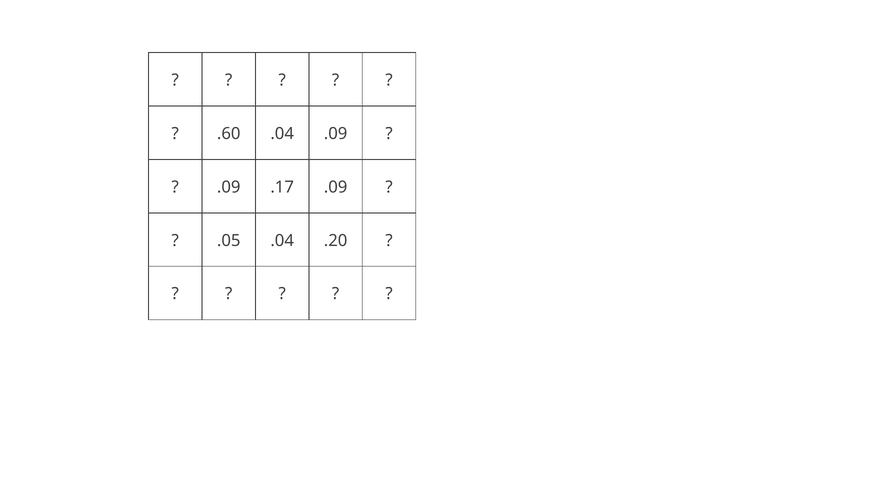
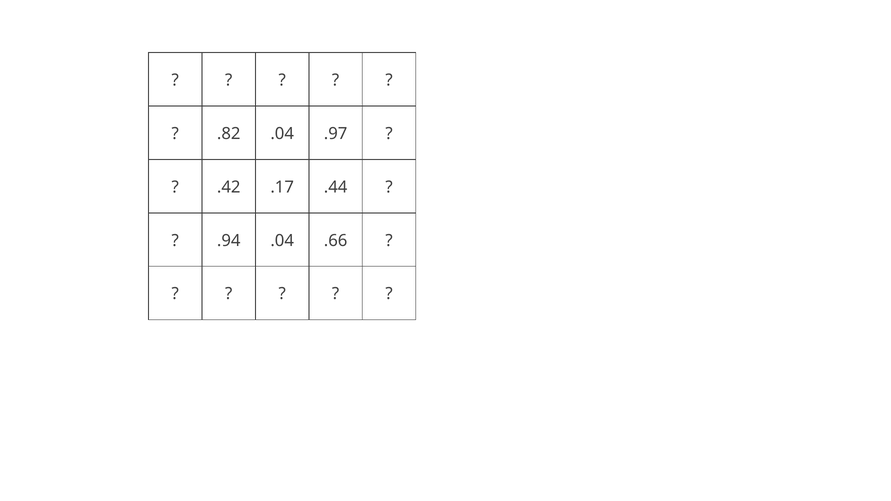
.60: .60 -> .82 (229, 134)
.04 .09: .09 -> .97 (336, 134)
.09: .09 -> .42 (229, 187)
.17 .09: .09 -> .44 (336, 187)
.05: .05 -> .94 (229, 241)
.20: .20 -> .66 (336, 241)
